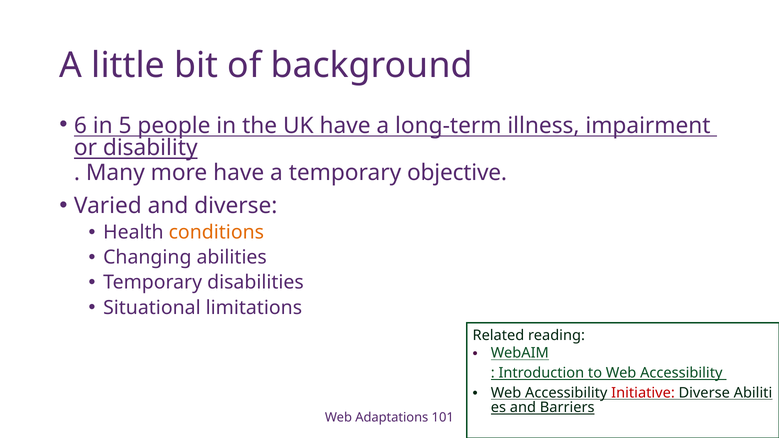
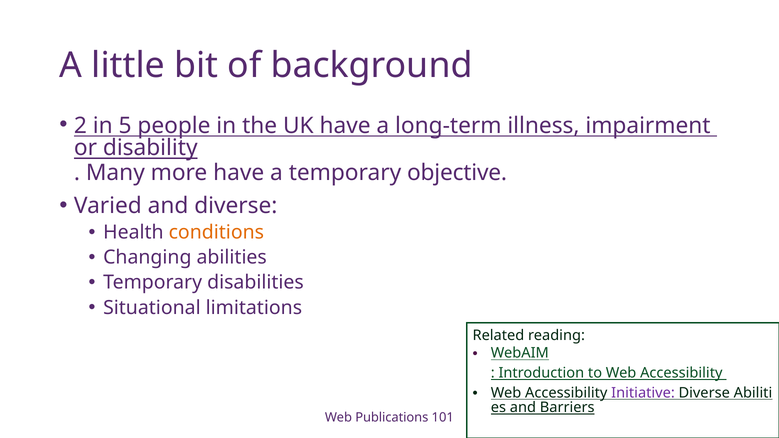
6: 6 -> 2 (80, 126)
Initiative colour: red -> purple (643, 393)
Adaptations: Adaptations -> Publications (392, 418)
